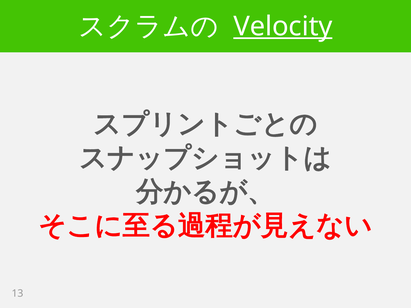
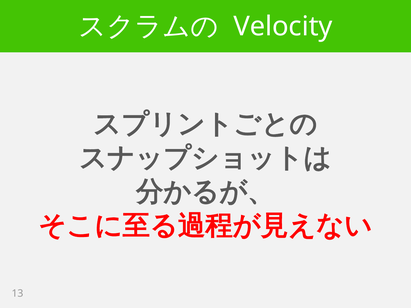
Velocity underline: present -> none (283, 26)
